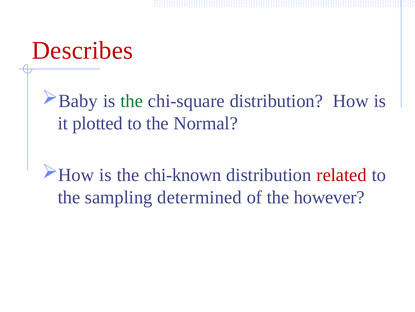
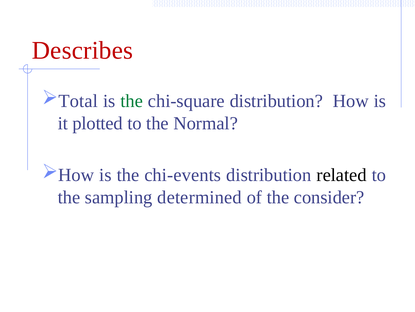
Baby: Baby -> Total (78, 101)
chi-known: chi-known -> chi-events (183, 175)
related colour: red -> black (342, 175)
however: however -> consider (329, 197)
